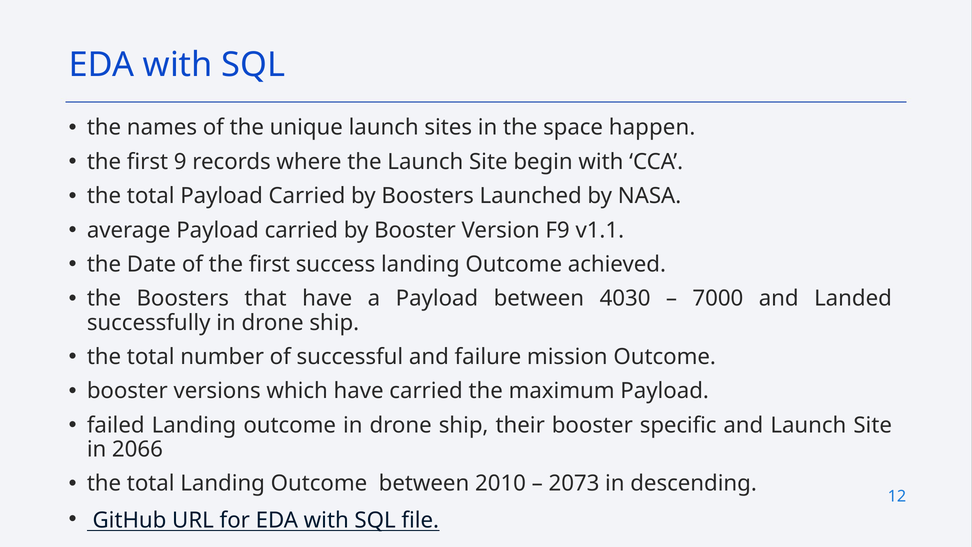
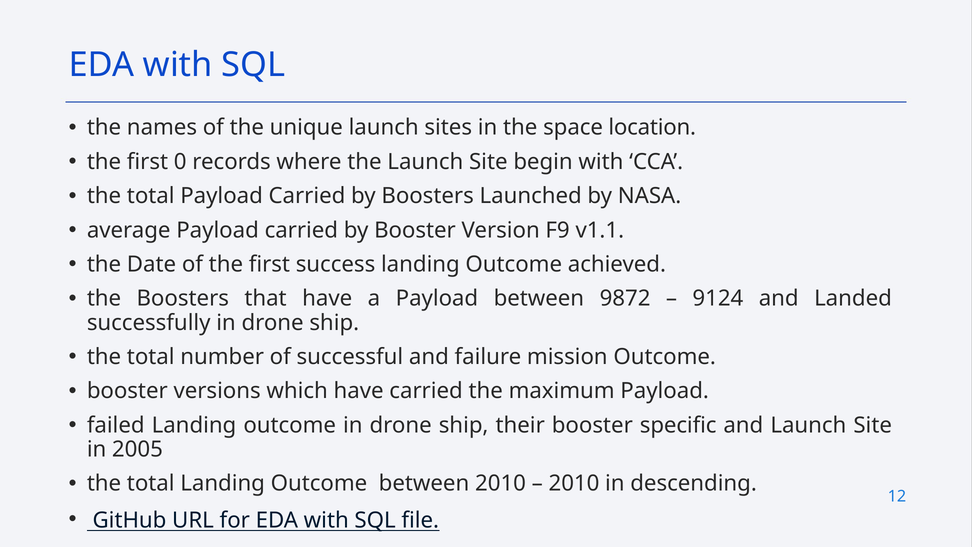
happen: happen -> location (652, 128)
9: 9 -> 0 (180, 162)
4030: 4030 -> 9872 (625, 298)
7000: 7000 -> 9124 (718, 298)
2066: 2066 -> 2005 (137, 449)
2073: 2073 -> 2010 (574, 483)
